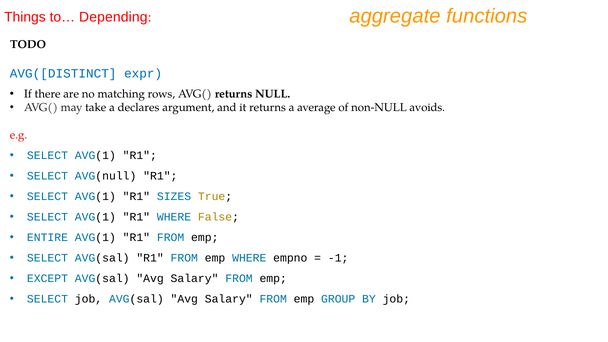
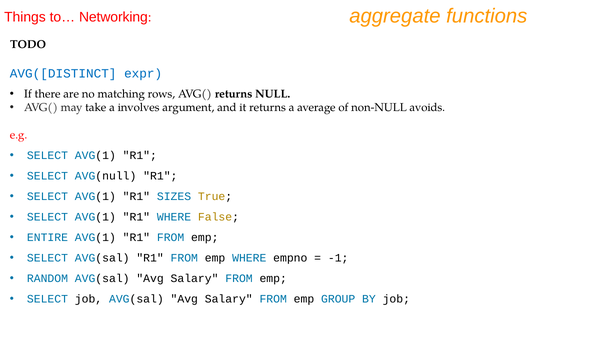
Depending: Depending -> Networking (113, 17)
declares: declares -> involves (139, 108)
EXCEPT: EXCEPT -> RANDOM (47, 279)
